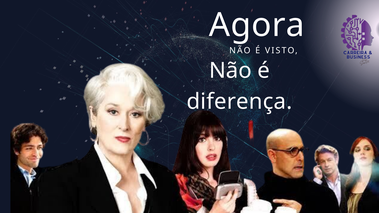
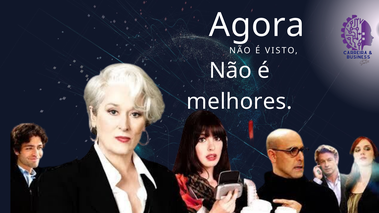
diferença: diferença -> melhores (239, 102)
